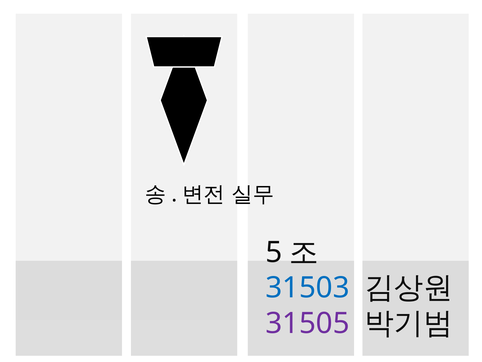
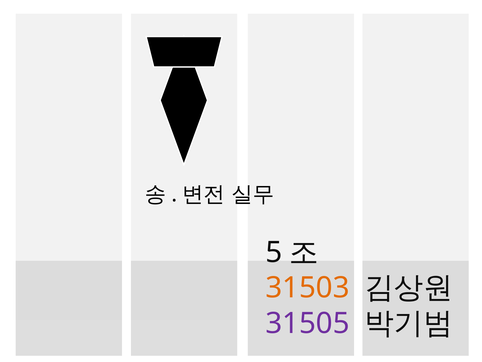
31503 colour: blue -> orange (308, 288)
